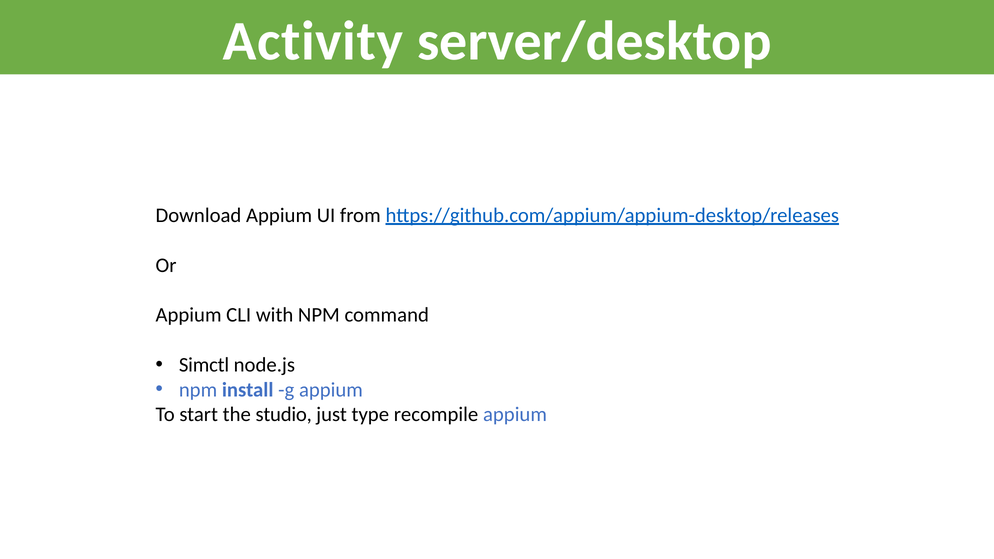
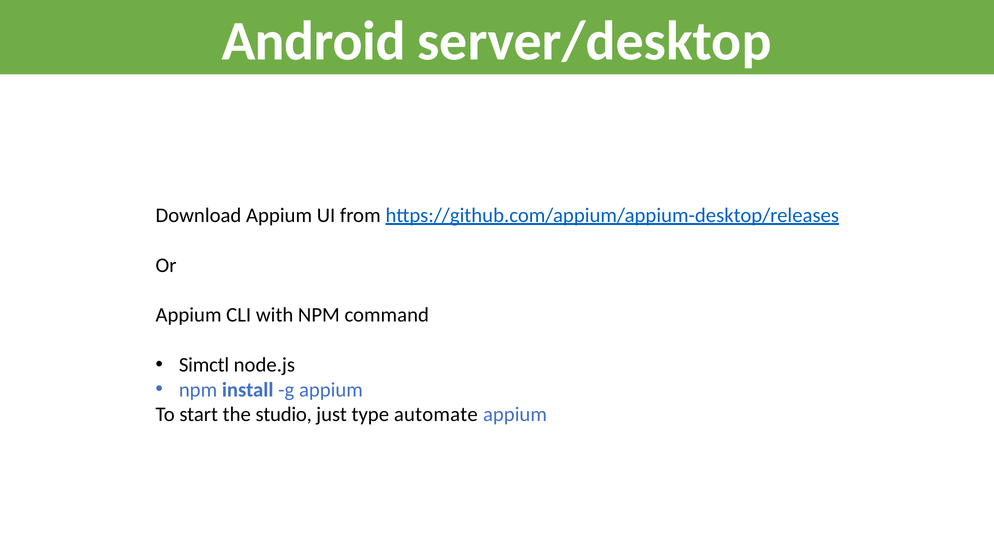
Activity: Activity -> Android (313, 41)
recompile: recompile -> automate (436, 415)
